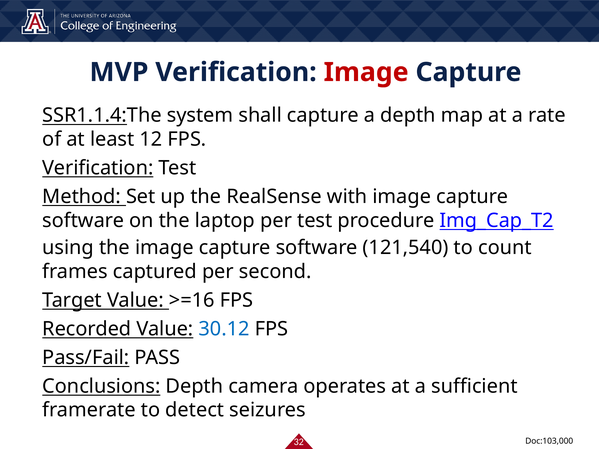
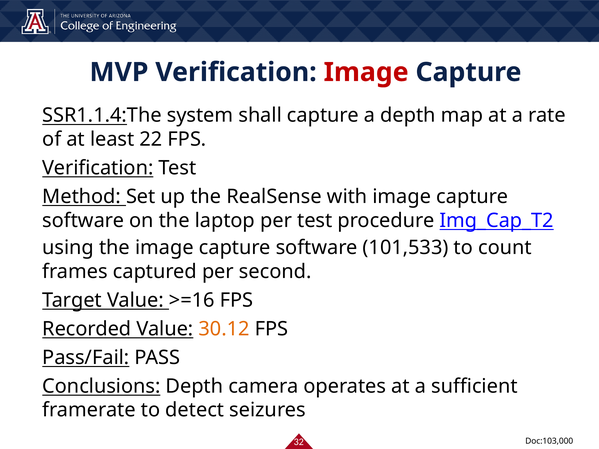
12: 12 -> 22 (151, 139)
121,540: 121,540 -> 101,533 (406, 248)
30.12 colour: blue -> orange (224, 329)
